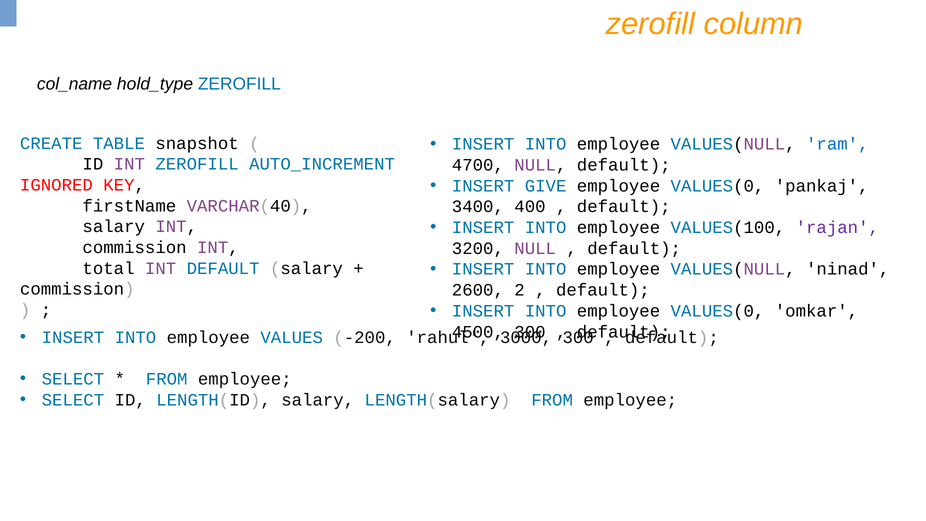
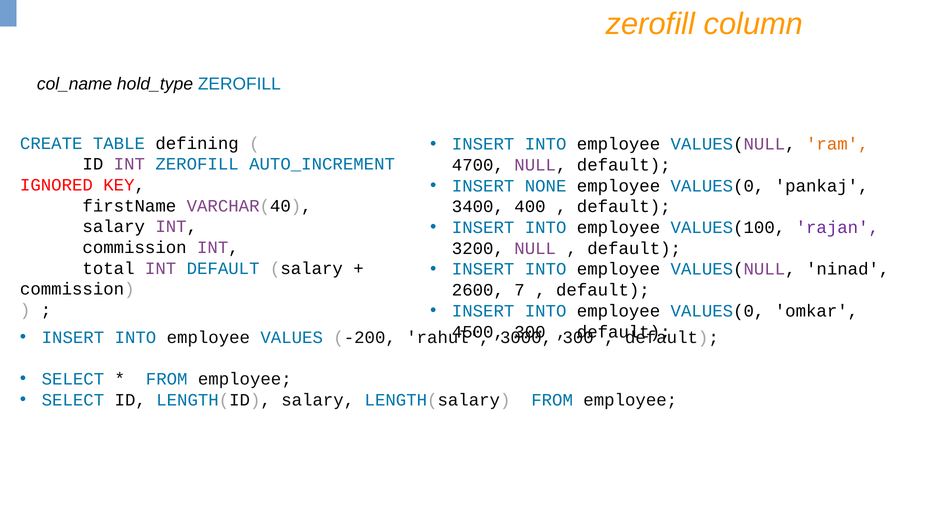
ram colour: blue -> orange (837, 144)
snapshot: snapshot -> defining (197, 143)
GIVE: GIVE -> NONE (546, 186)
2: 2 -> 7 (520, 290)
